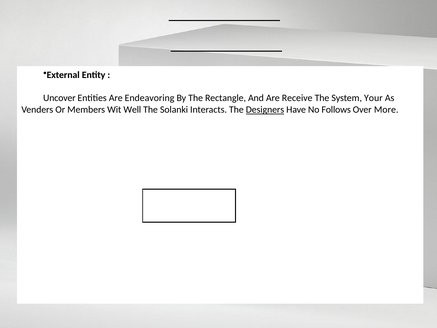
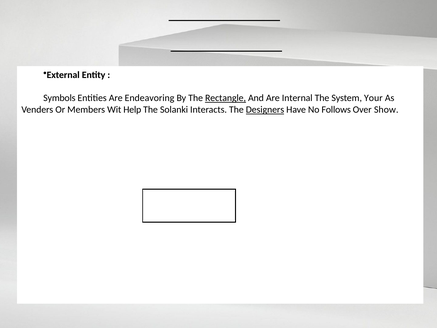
Uncover: Uncover -> Symbols (59, 98)
Rectangle underline: none -> present (226, 98)
Receive: Receive -> Internal (297, 98)
Well: Well -> Help (132, 110)
More: More -> Show (386, 110)
